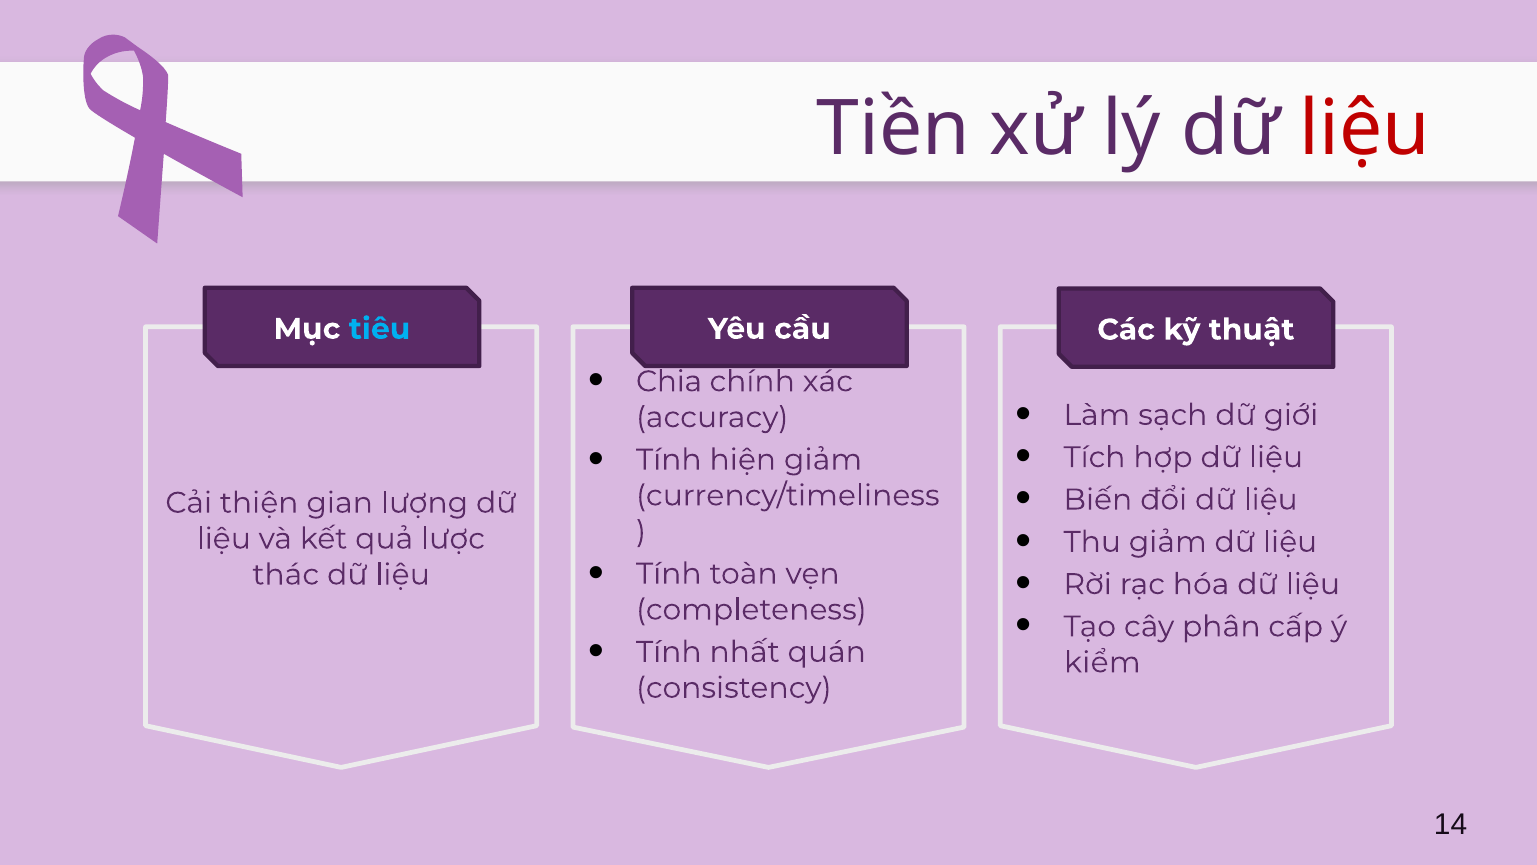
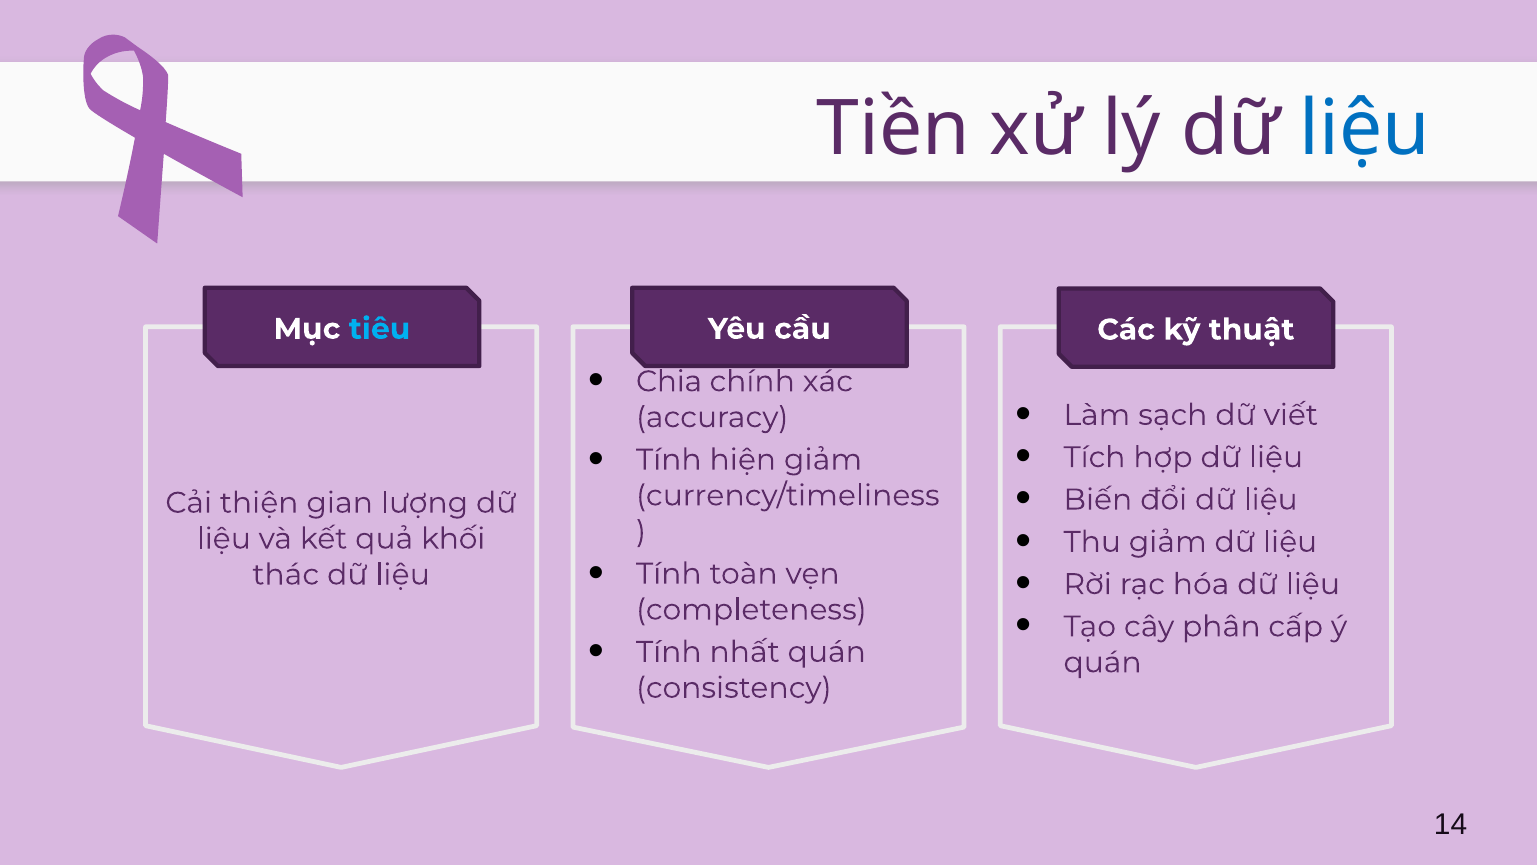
liệu colour: red -> blue (1365, 129)
giới: giới -> viết (1291, 415)
lược: lược -> khối (453, 538)
kiểm: kiểm -> quán (1103, 662)
